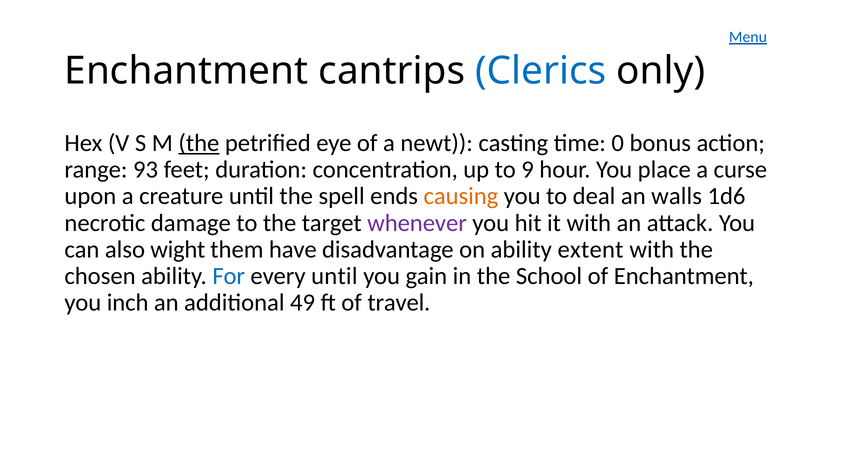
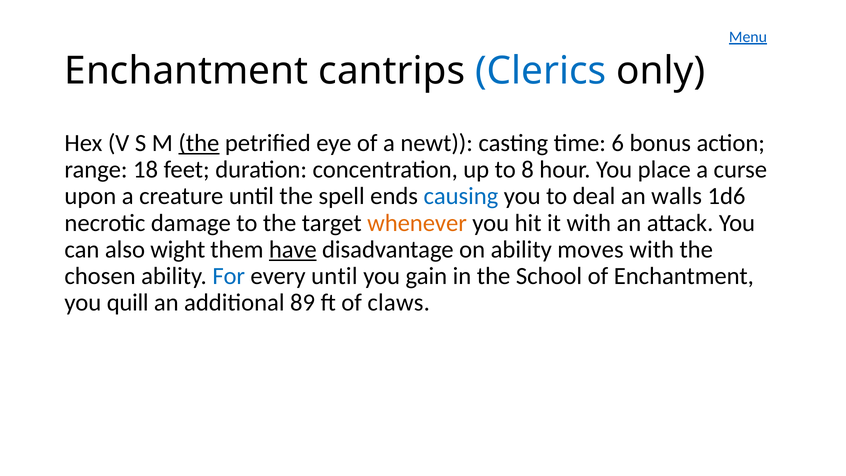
0: 0 -> 6 (618, 143)
93: 93 -> 18 (146, 170)
9: 9 -> 8 (528, 170)
causing colour: orange -> blue (461, 196)
whenever colour: purple -> orange (417, 223)
have underline: none -> present (293, 249)
extent: extent -> moves (591, 249)
inch: inch -> quill (128, 303)
49: 49 -> 89 (303, 303)
travel: travel -> claws (399, 303)
